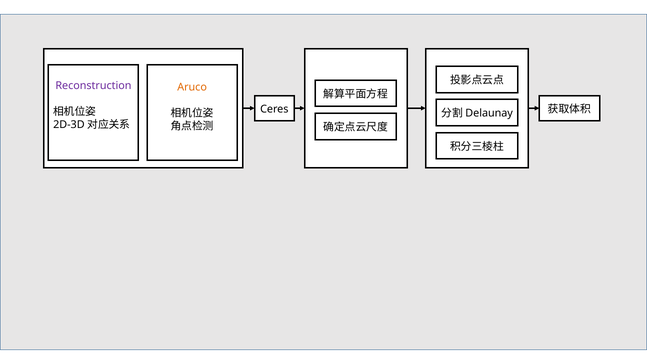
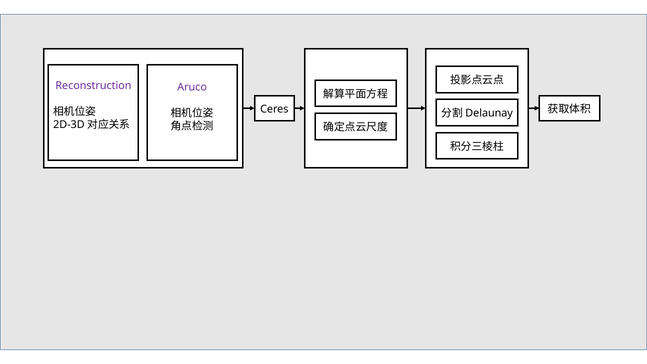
Aruco colour: orange -> purple (192, 87)
